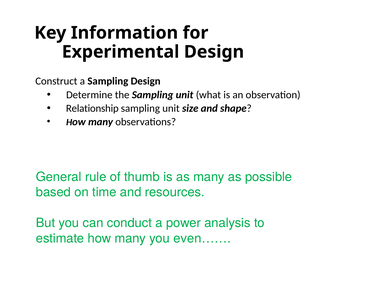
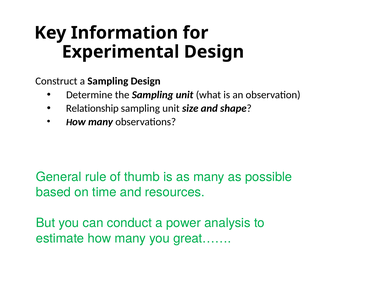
even……: even…… -> great…… (202, 239)
